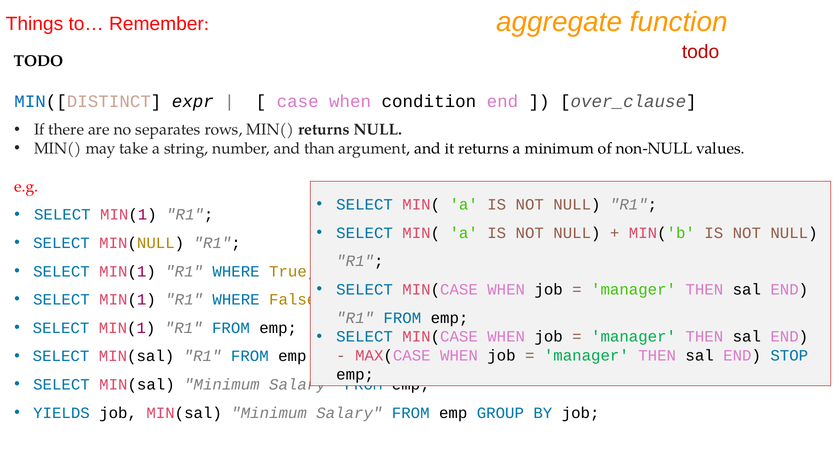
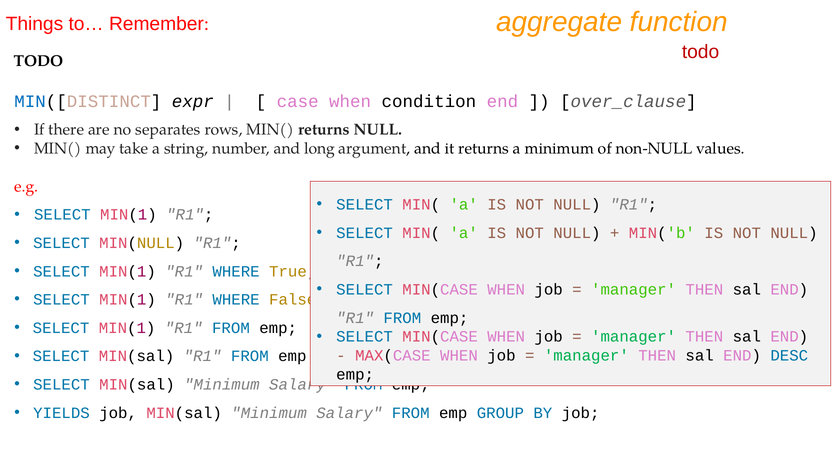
than: than -> long (319, 149)
STOP: STOP -> DESC (789, 356)
